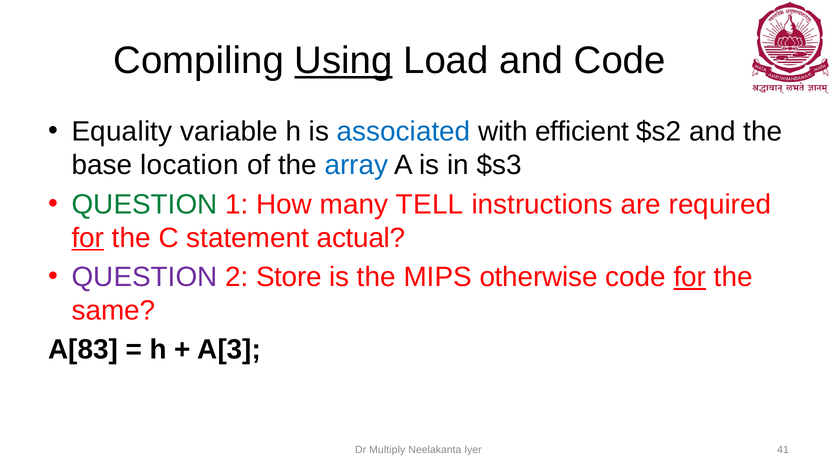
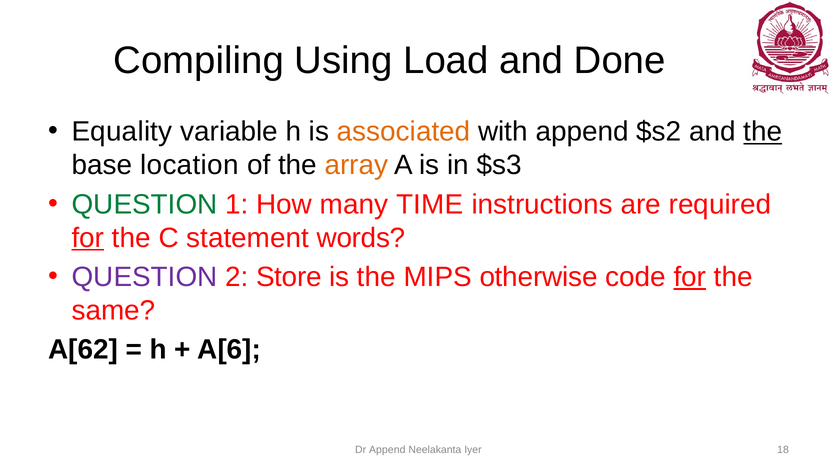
Using underline: present -> none (344, 61)
and Code: Code -> Done (620, 61)
associated colour: blue -> orange (404, 132)
with efficient: efficient -> append (582, 132)
the underline: none -> present (763, 132)
array colour: blue -> orange (356, 165)
TELL: TELL -> TIME (430, 204)
actual: actual -> words (361, 238)
A[83: A[83 -> A[62 (83, 349)
A[3: A[3 -> A[6 (229, 349)
Dr Multiply: Multiply -> Append (387, 450)
41: 41 -> 18 (783, 450)
